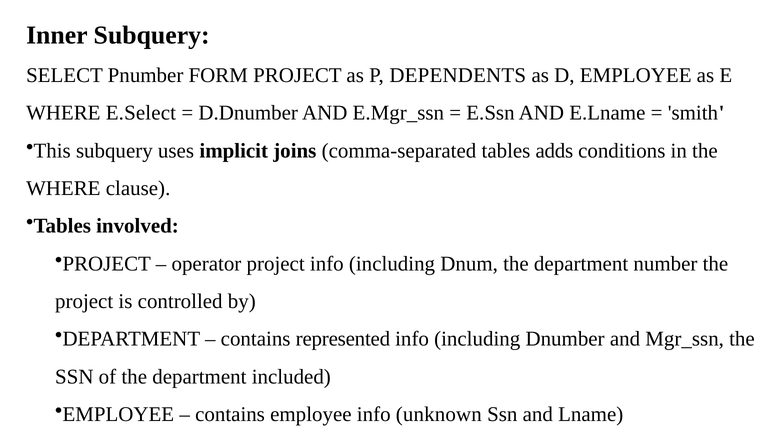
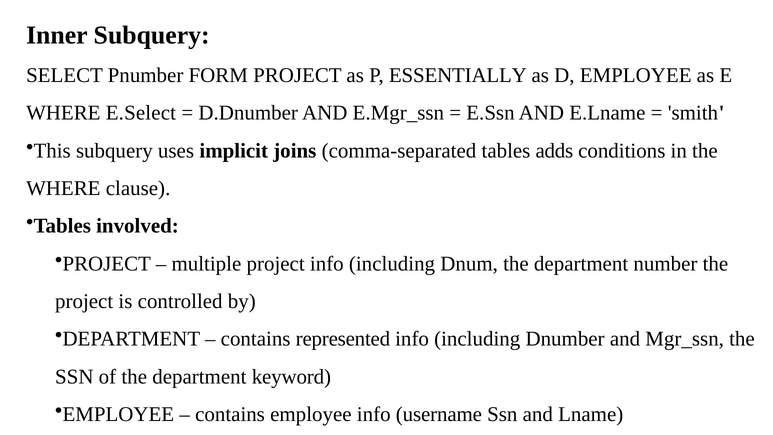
DEPENDENTS: DEPENDENTS -> ESSENTIALLY (458, 75)
operator: operator -> multiple (206, 264)
included: included -> keyword (291, 377)
unknown: unknown -> username (439, 414)
